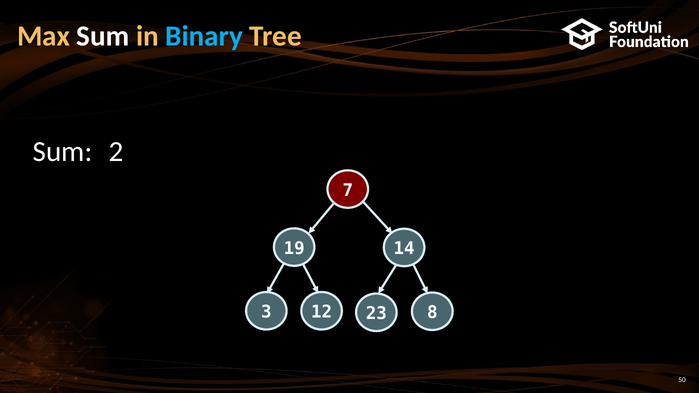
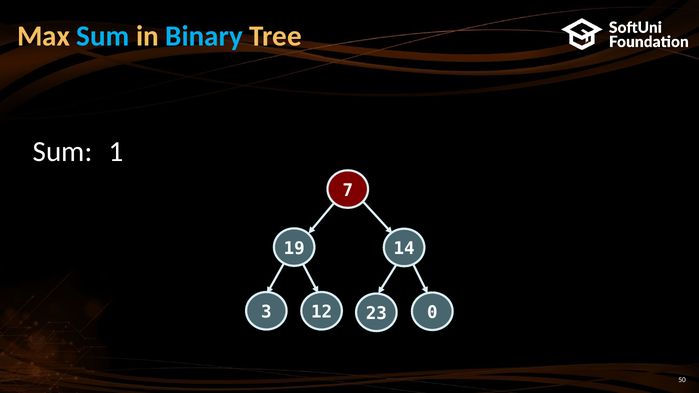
Sum colour: white -> light blue (103, 36)
2: 2 -> 1 (116, 152)
8: 8 -> 0 (432, 313)
